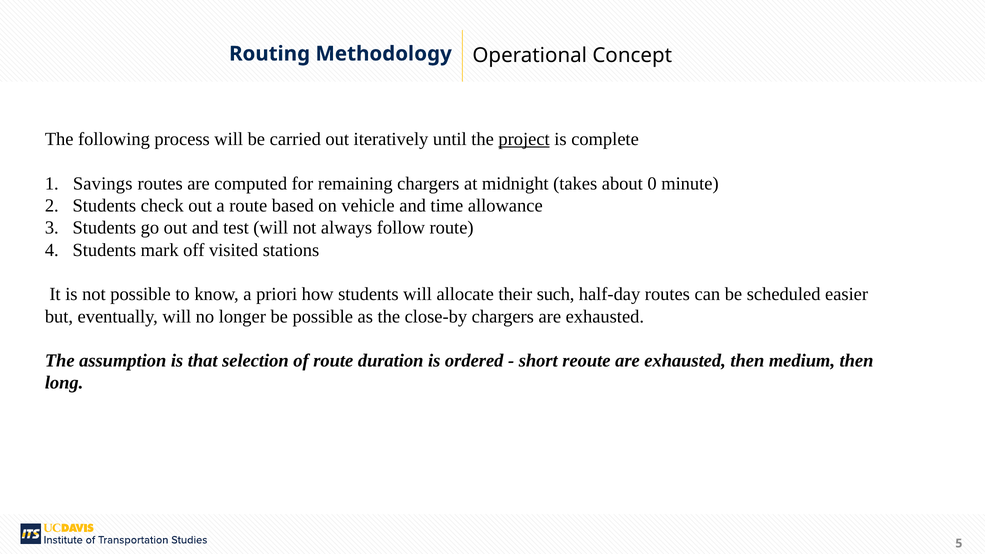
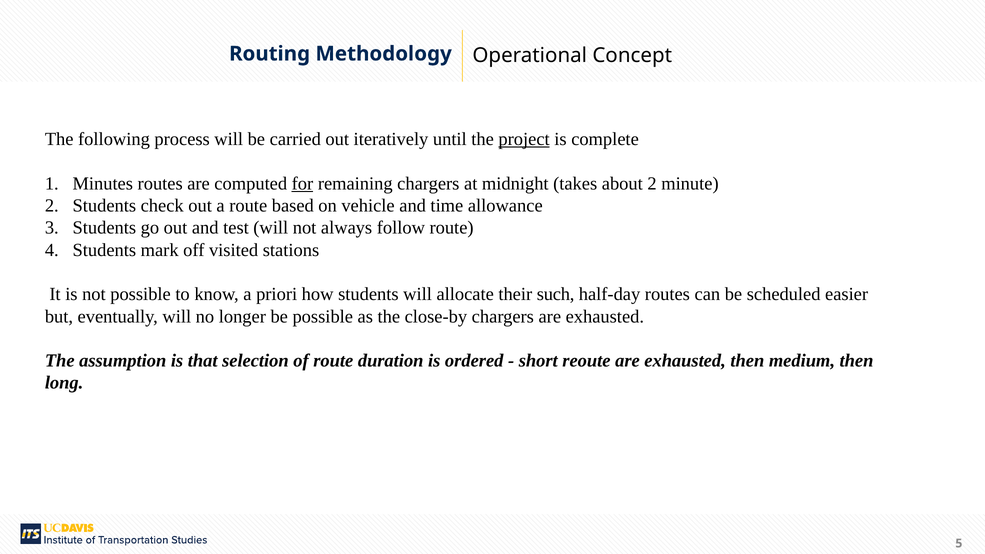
Savings: Savings -> Minutes (103, 183)
for underline: none -> present (302, 183)
about 0: 0 -> 2 (652, 183)
